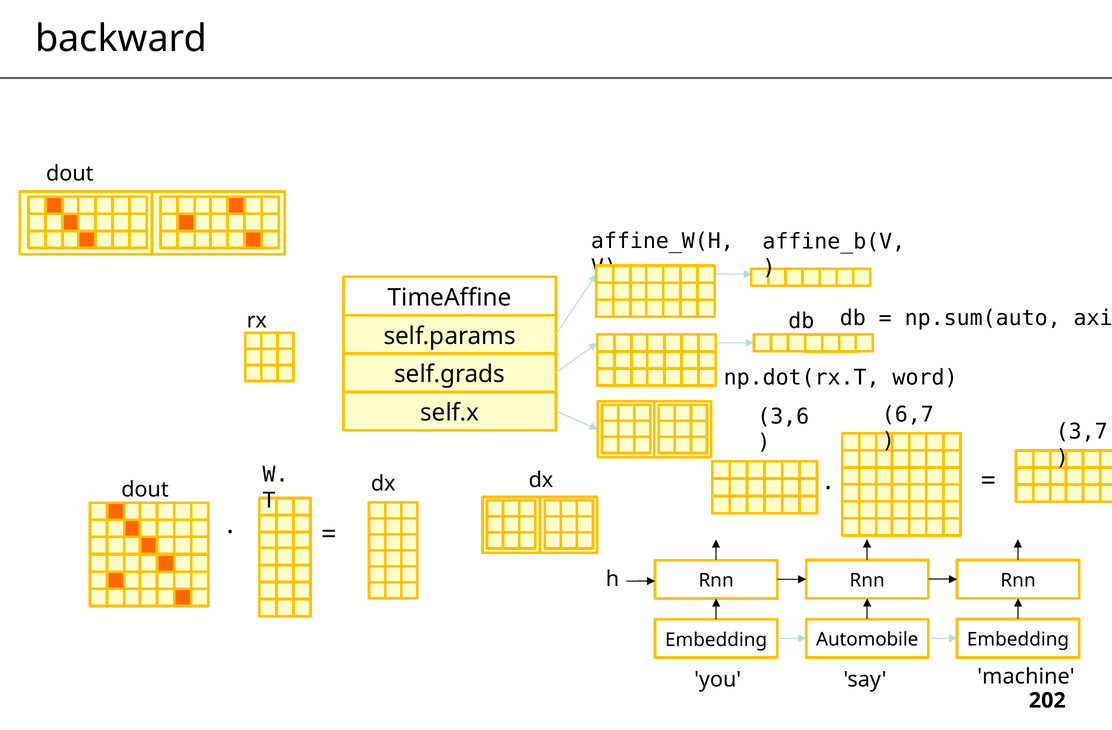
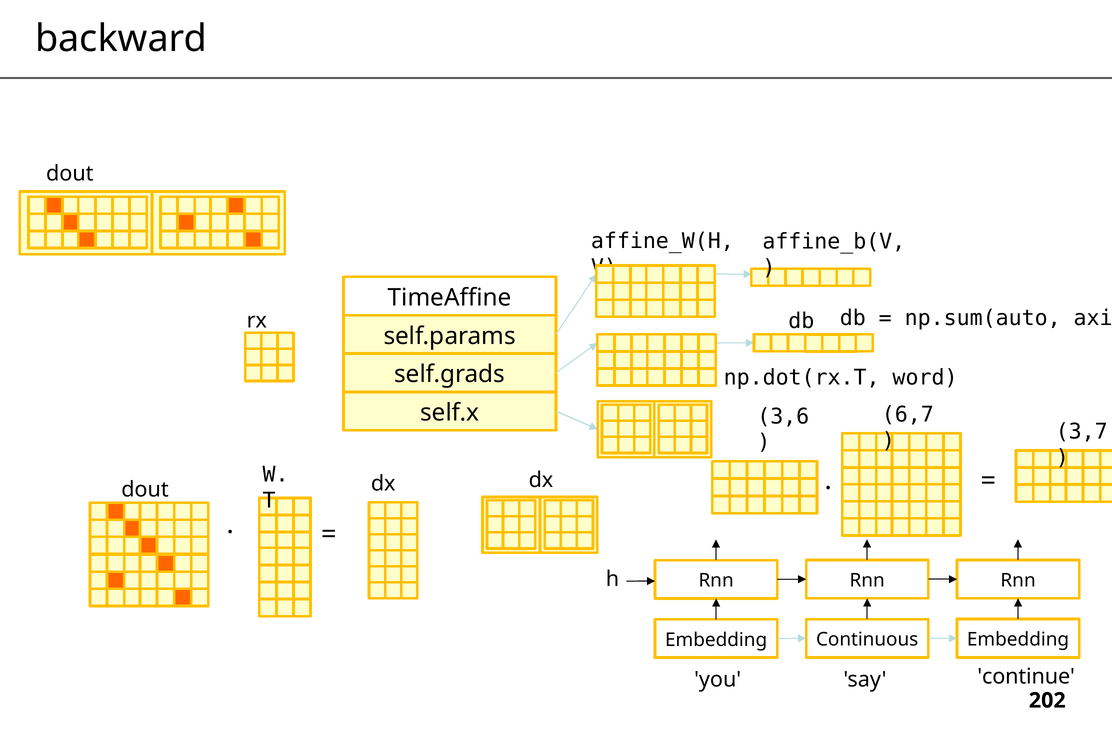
Automobile: Automobile -> Continuous (867, 640)
machine: machine -> continue (1026, 677)
